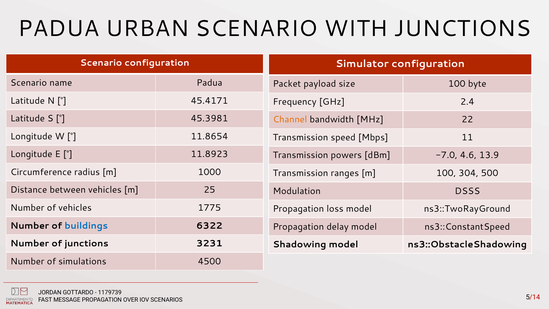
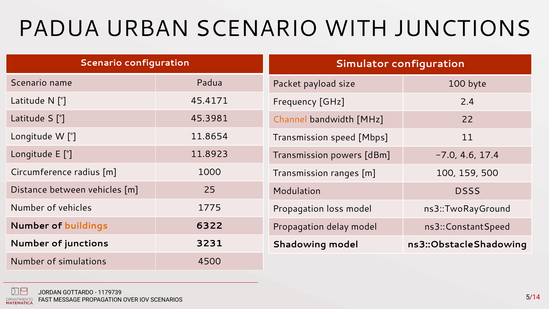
13.9: 13.9 -> 17.4 (489, 155)
304: 304 -> 159 (469, 173)
buildings colour: blue -> orange (86, 226)
